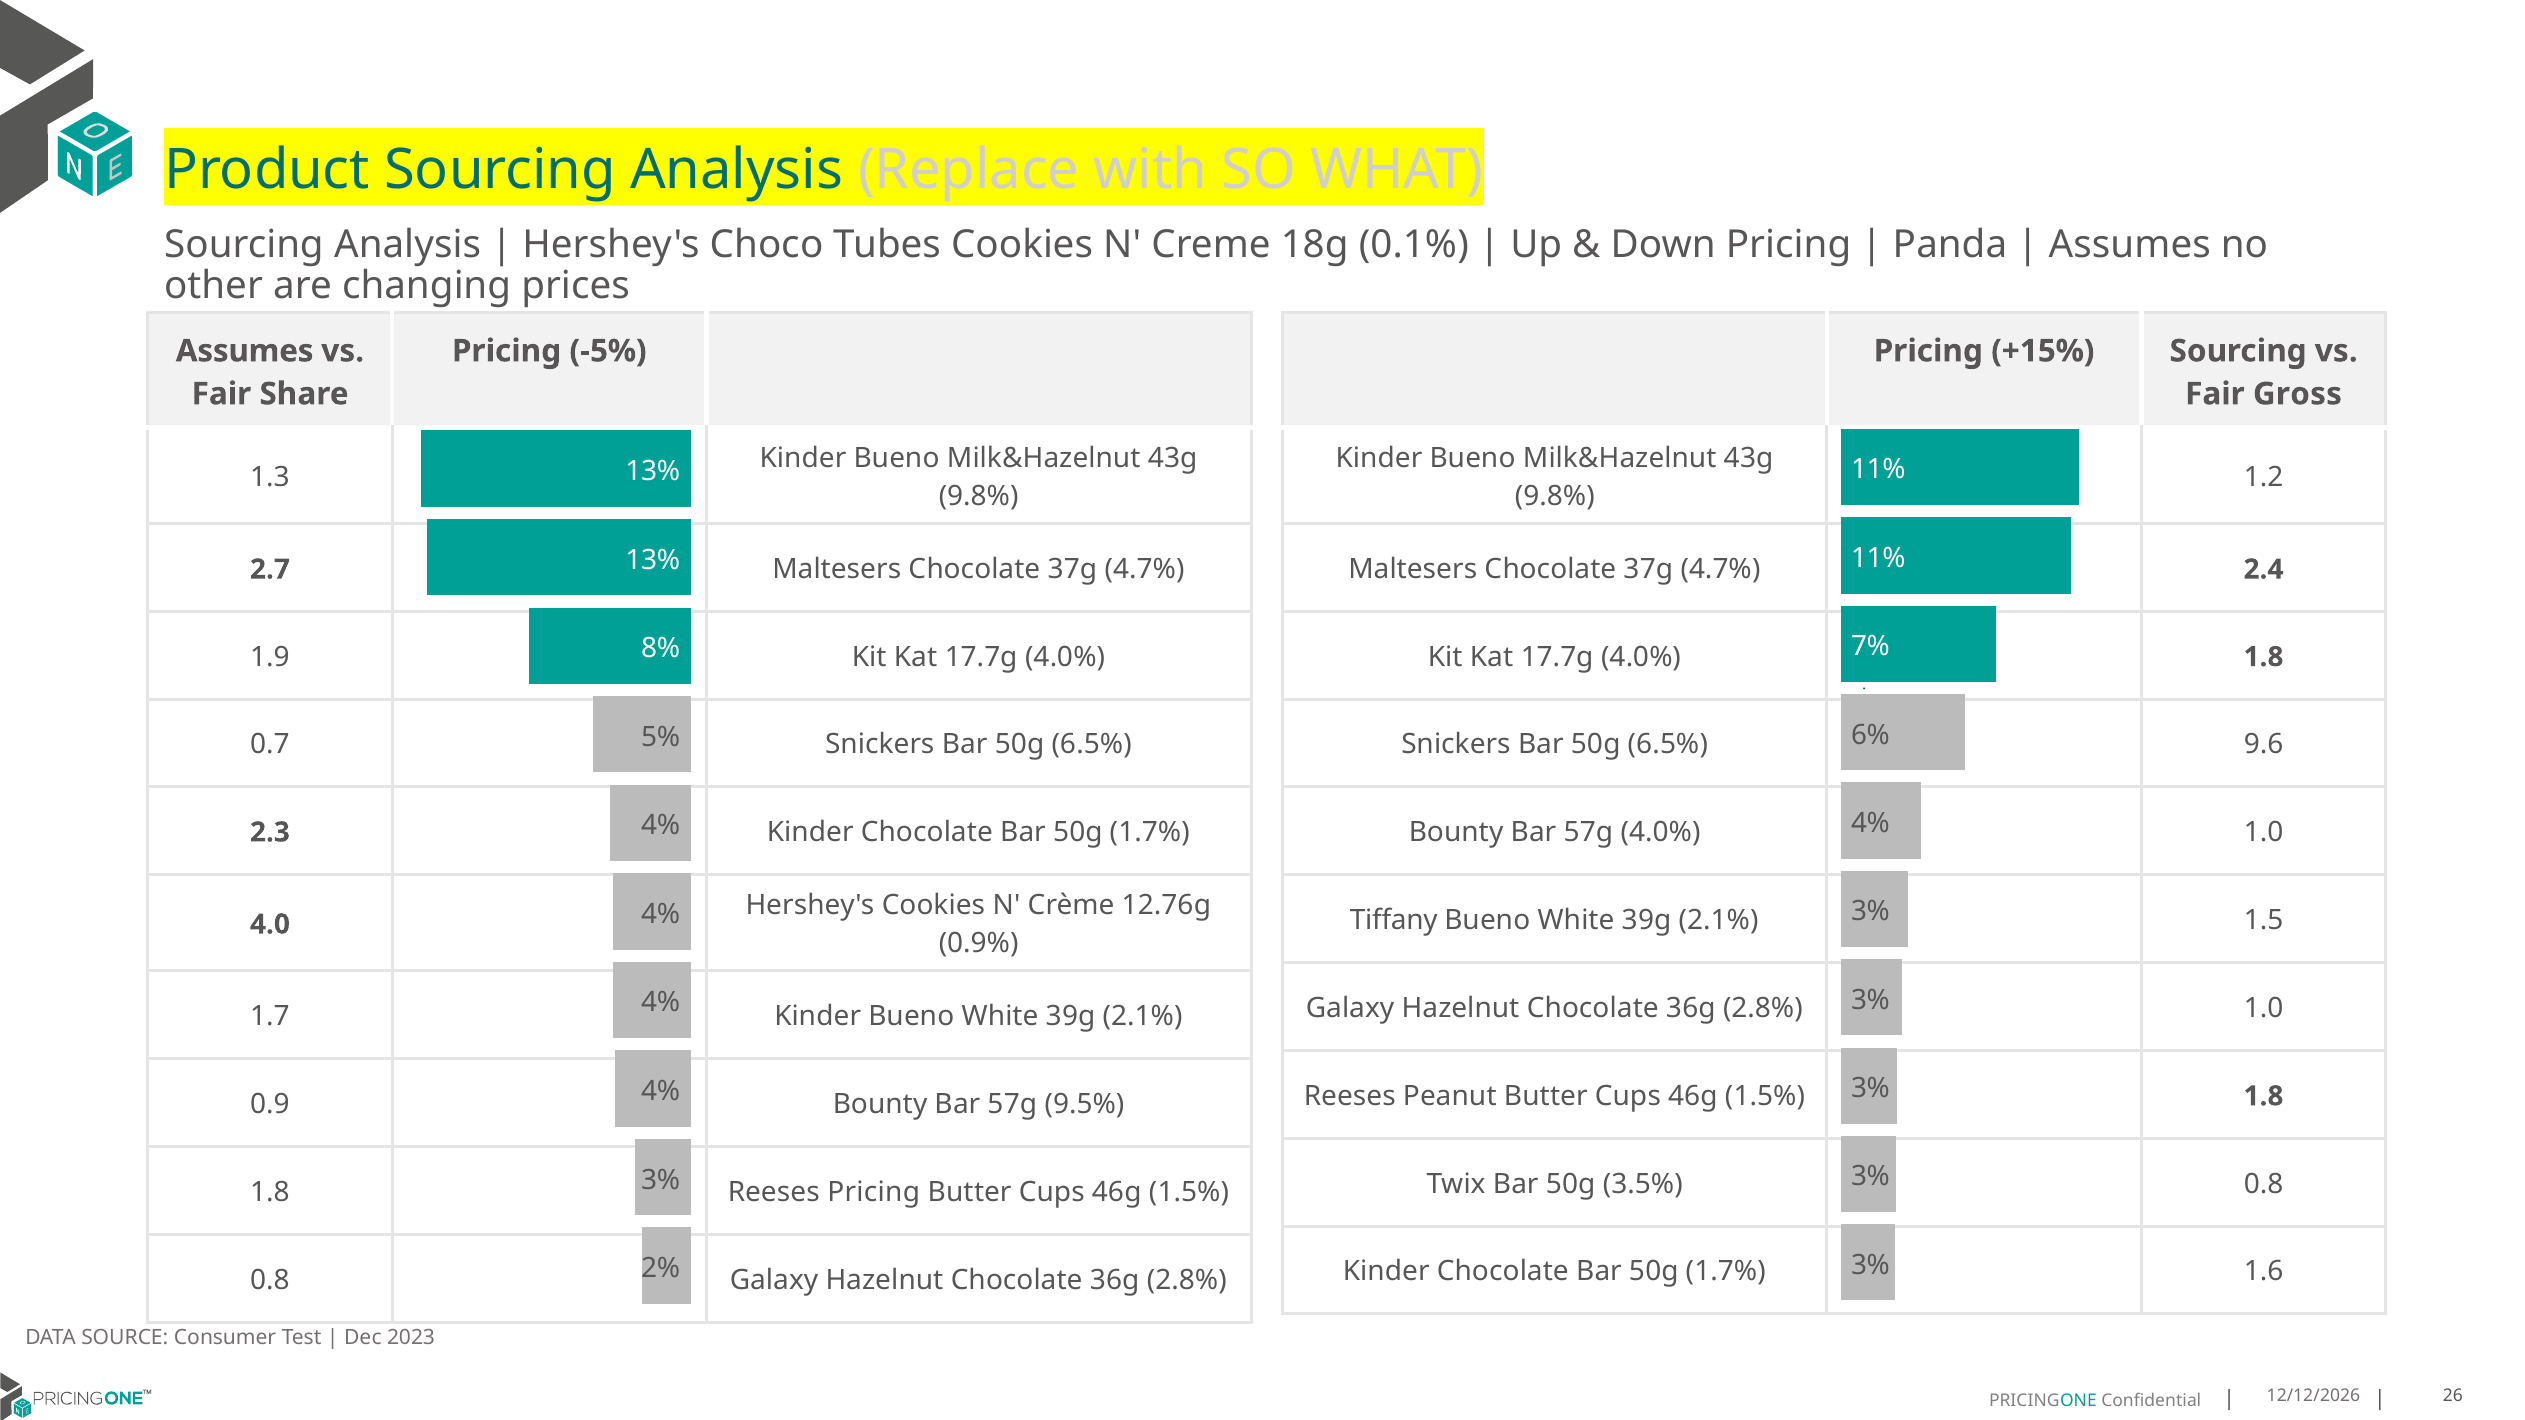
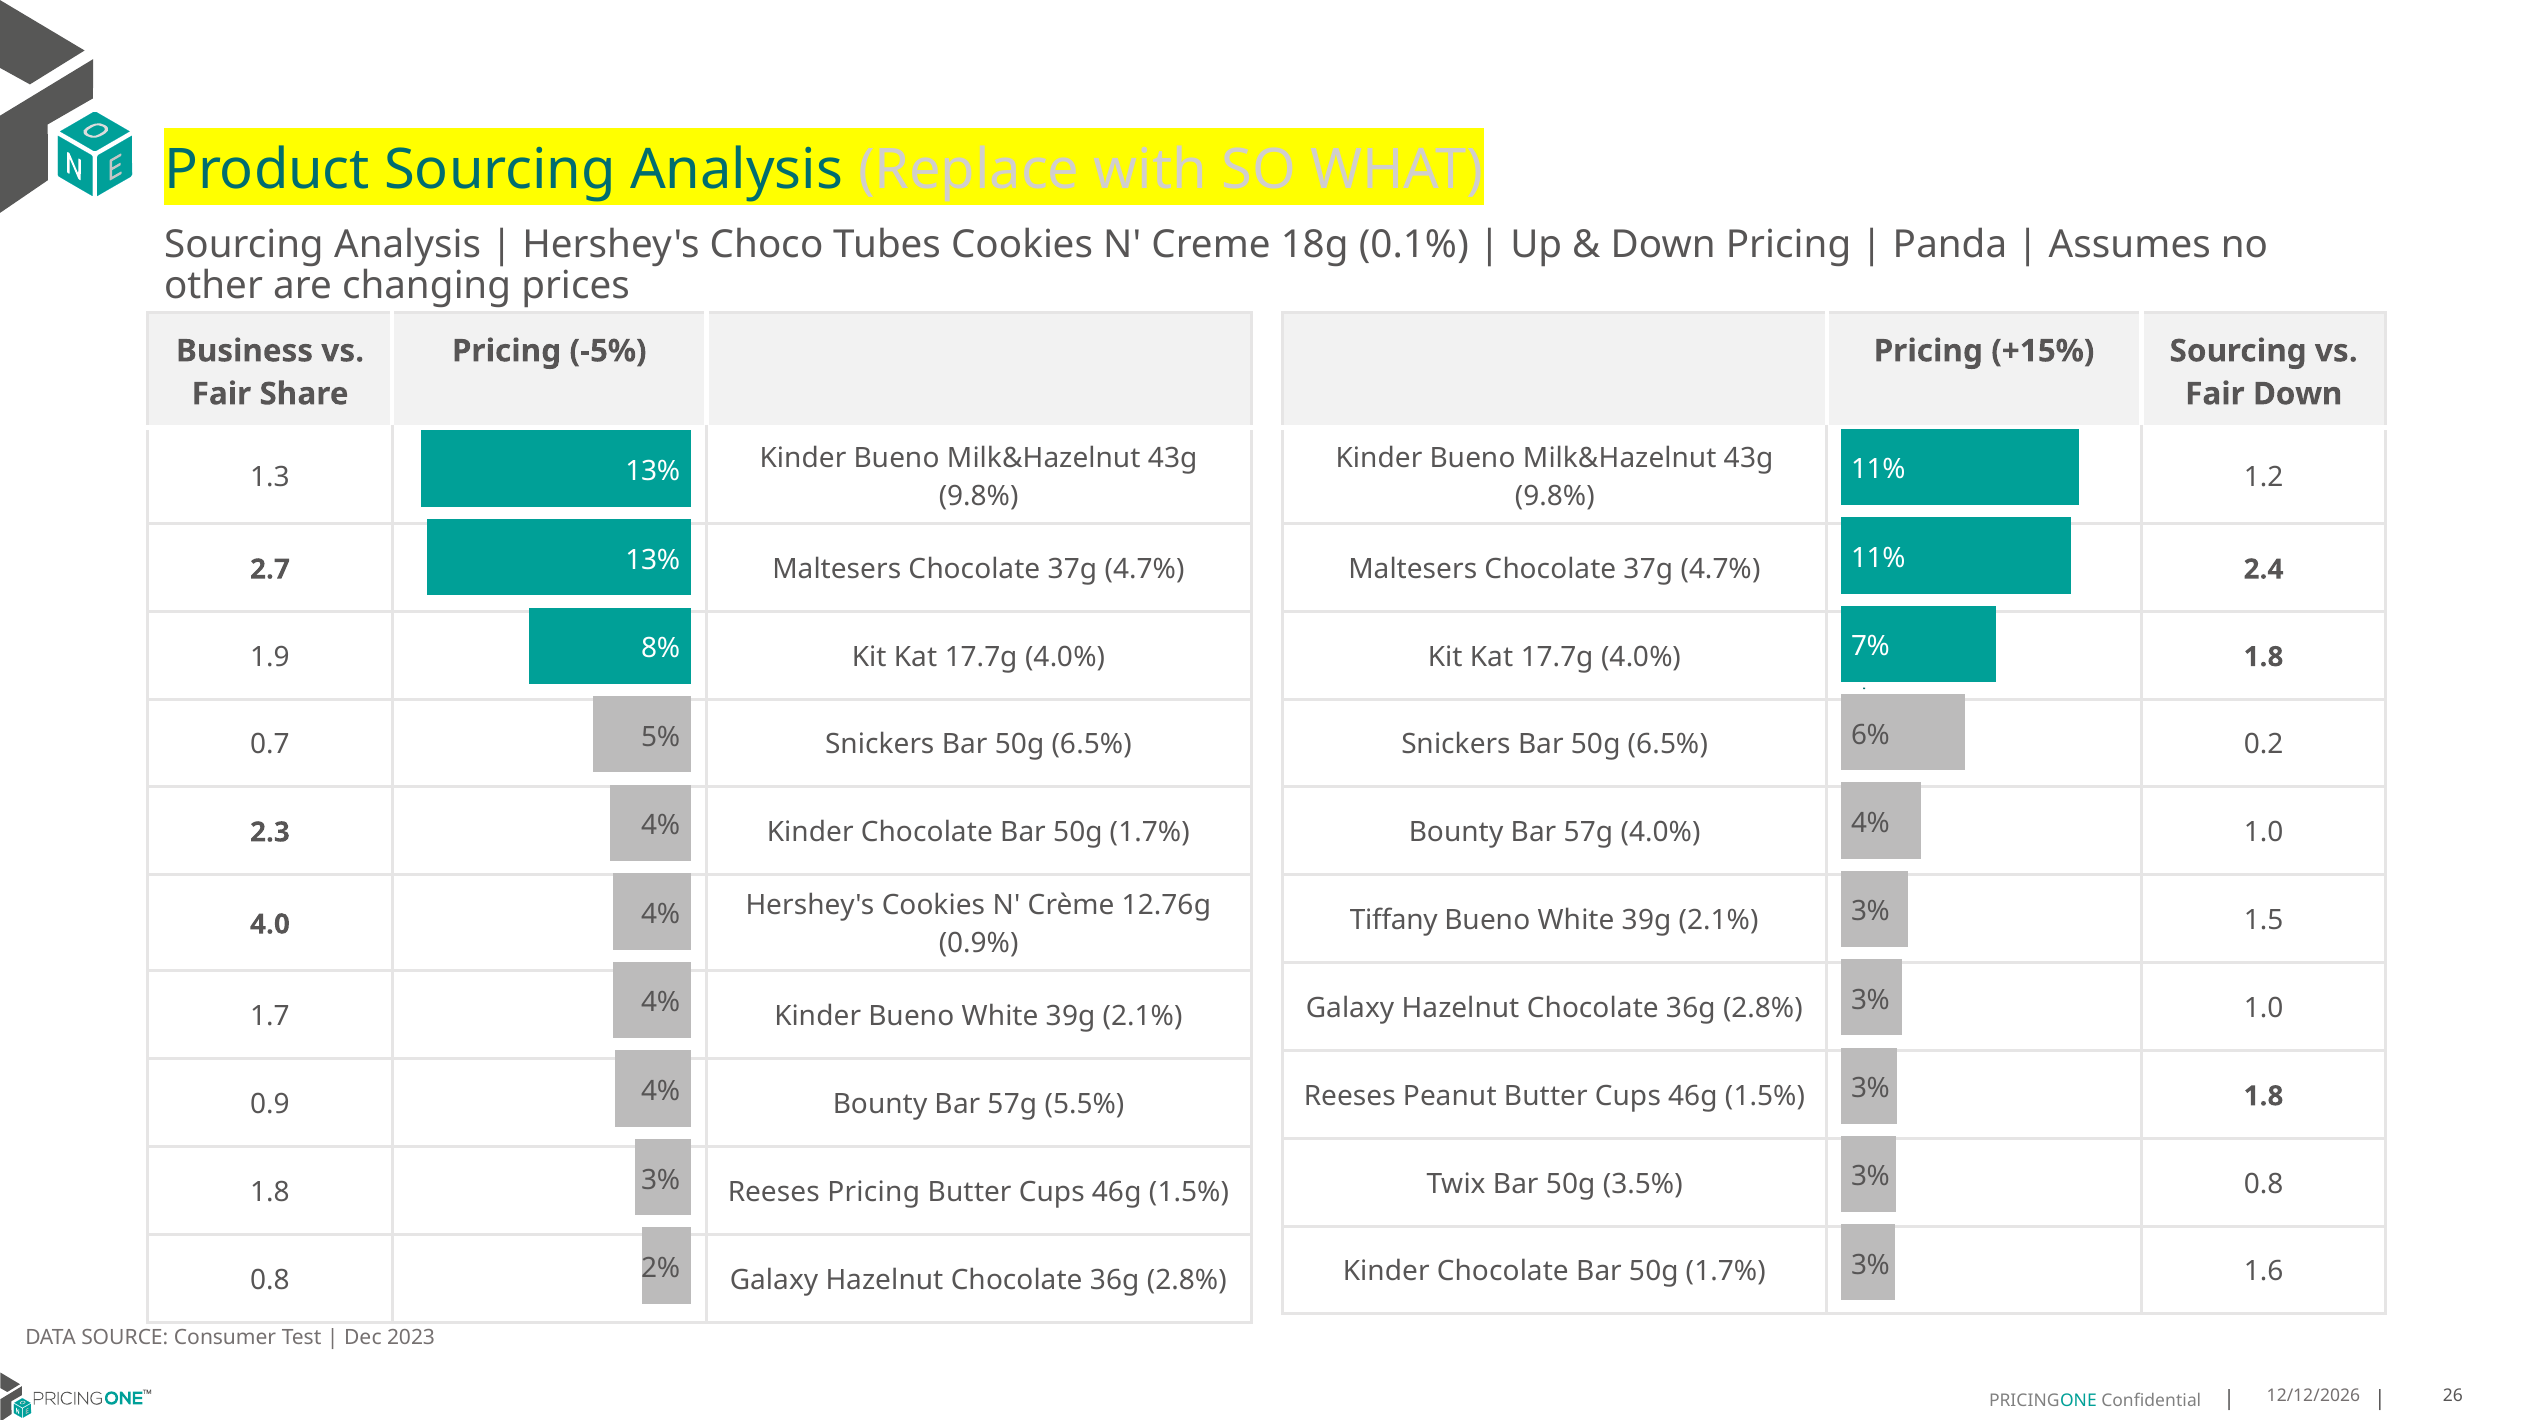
Assumes: Assumes -> Business (245, 351)
Fair Gross: Gross -> Down (2298, 394)
9.6: 9.6 -> 0.2 (2264, 745)
9.5%: 9.5% -> 5.5% (1085, 1104)
